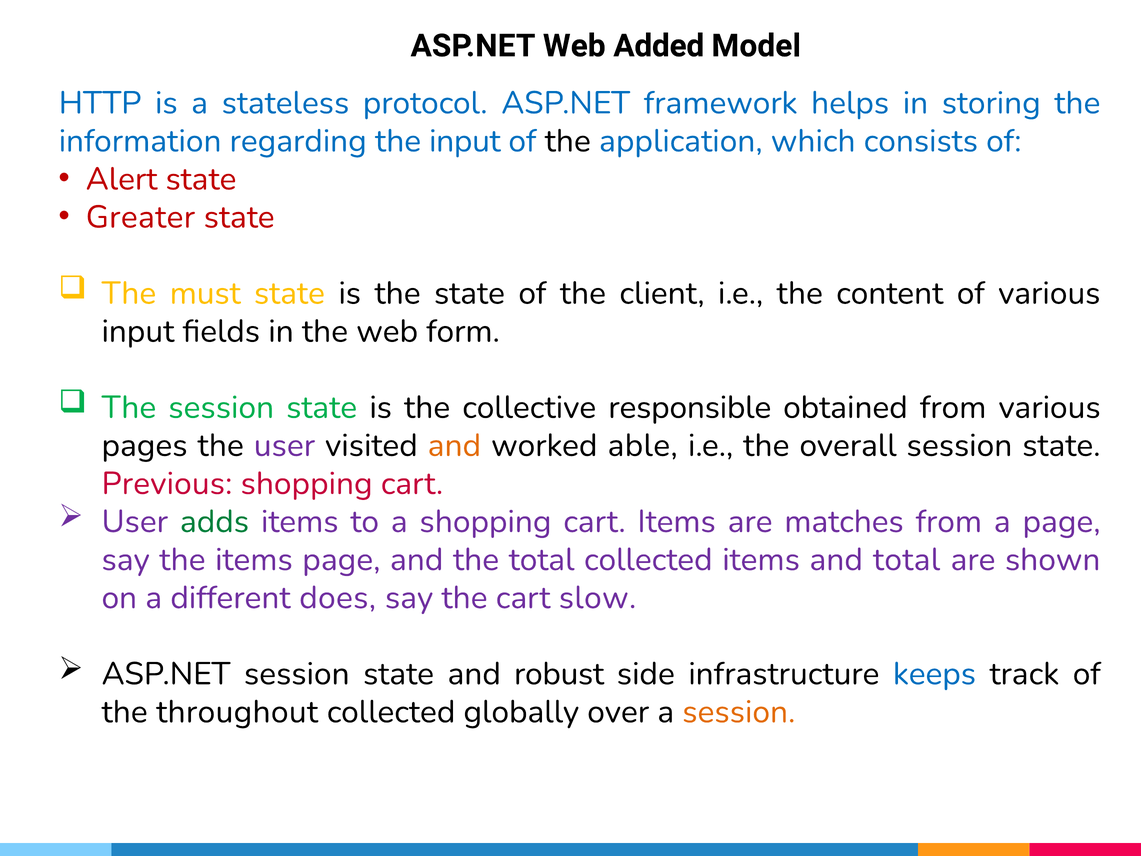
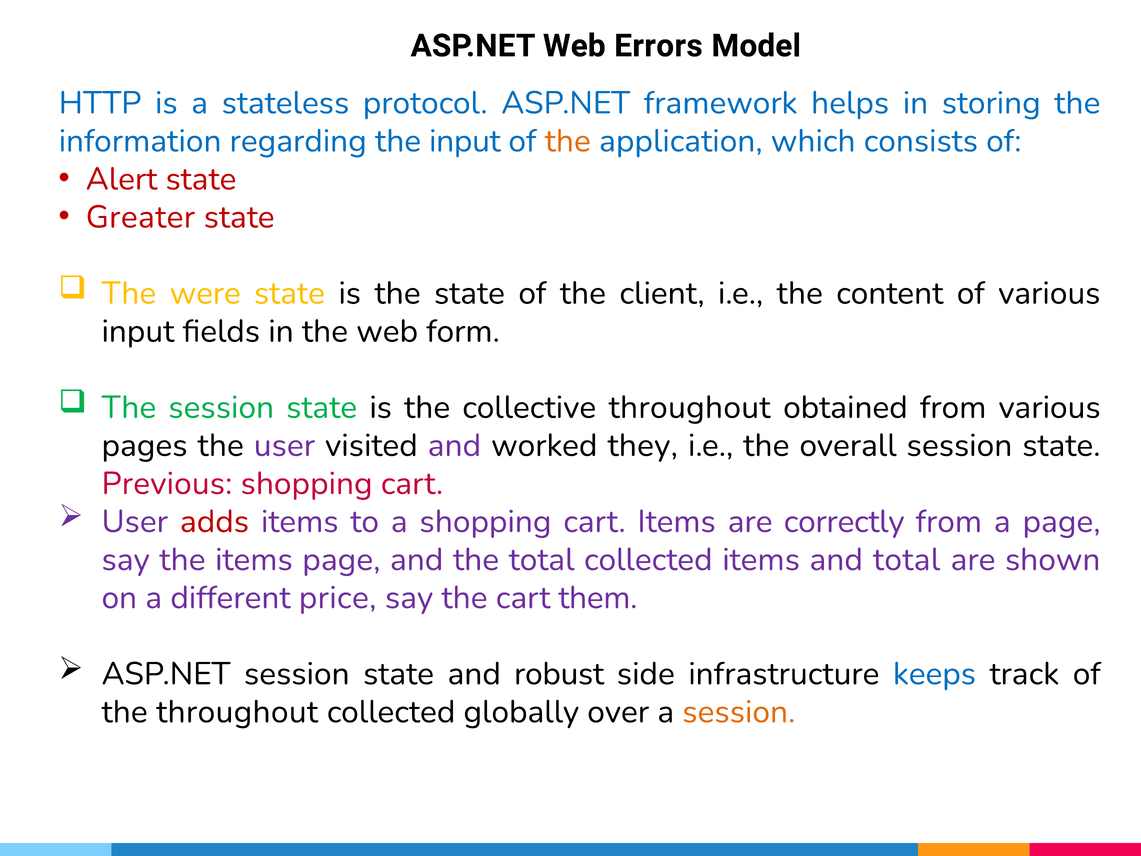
Added: Added -> Errors (658, 46)
the colour: black -> orange (568, 141)
must: must -> were (205, 293)
collective responsible: responsible -> throughout (690, 407)
and colour: orange -> purple (454, 445)
able: able -> they (643, 445)
adds colour: green -> red (214, 521)
matches: matches -> correctly (844, 521)
does: does -> price (338, 597)
slow: slow -> them (598, 597)
